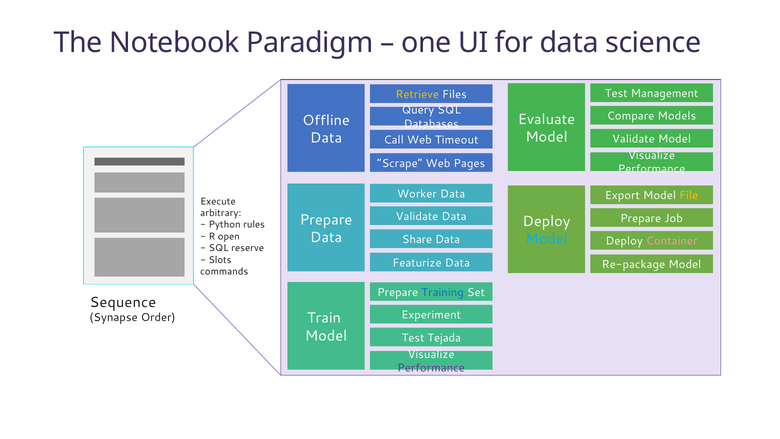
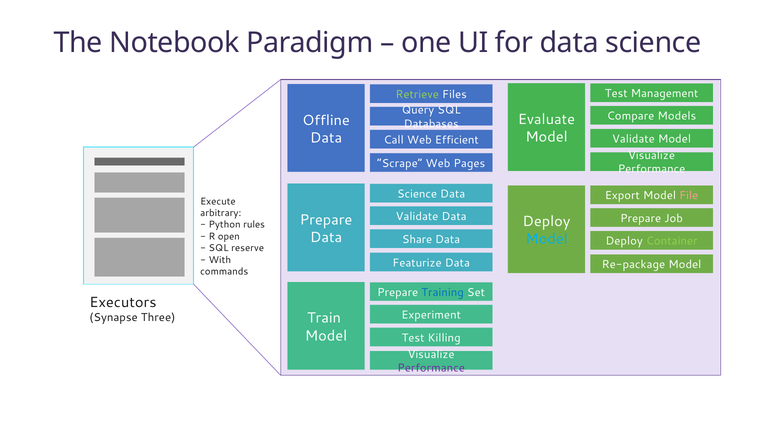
Retrieve colour: yellow -> light green (417, 94)
Timeout: Timeout -> Efficient (457, 140)
Worker: Worker -> Science (417, 194)
File colour: yellow -> pink (689, 196)
Container colour: pink -> light green (672, 241)
Slots: Slots -> With (220, 260)
Sequence: Sequence -> Executors (123, 302)
Order: Order -> Three (158, 317)
Tejada: Tejada -> Killing (444, 338)
